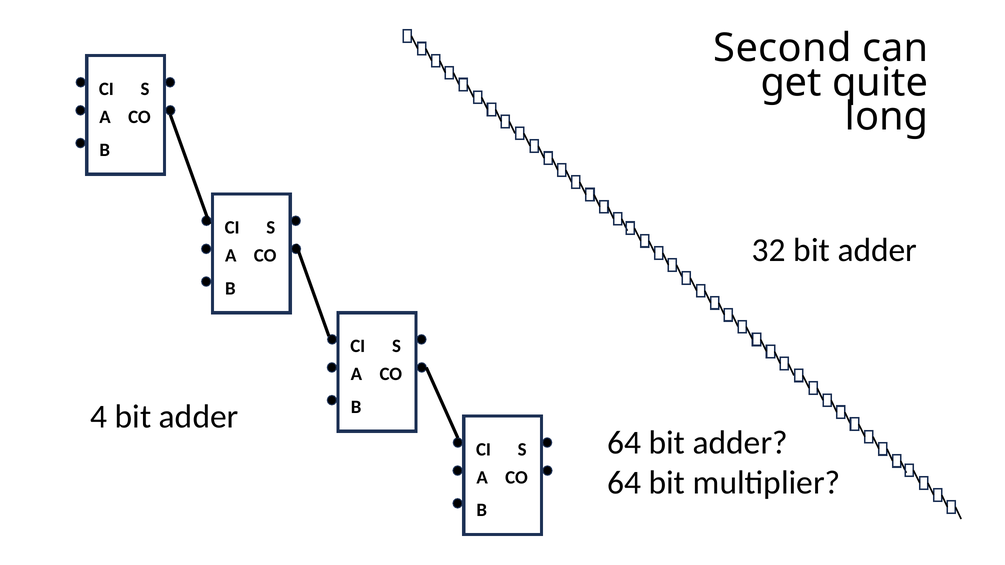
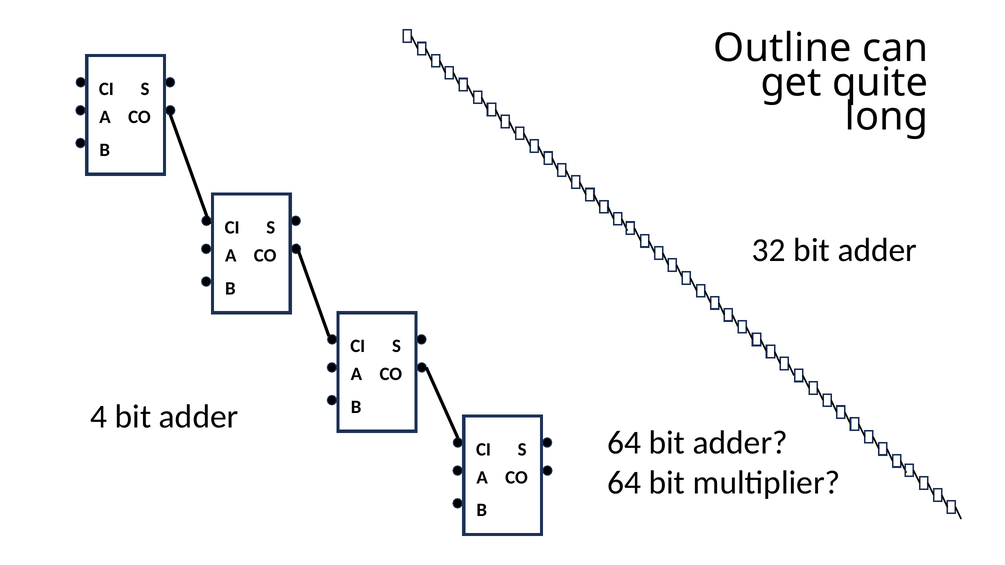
Second: Second -> Outline (783, 48)
